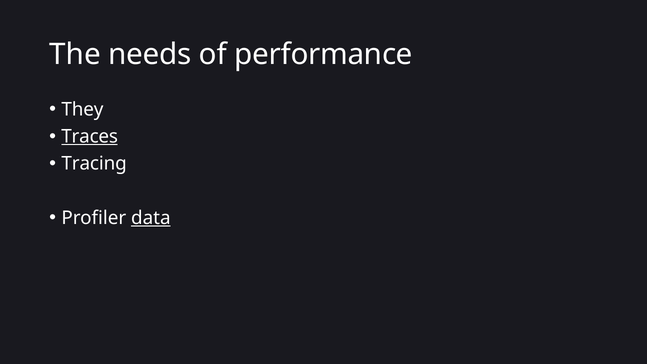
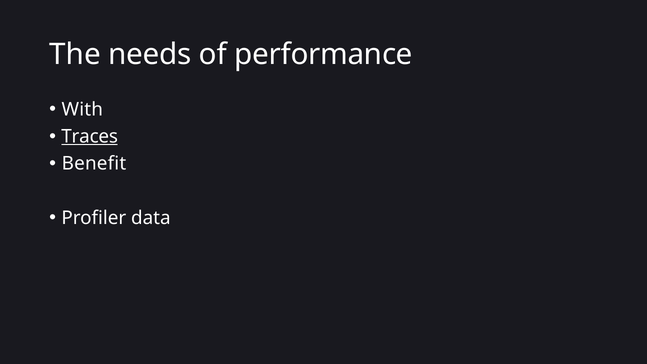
They: They -> With (82, 109)
Tracing: Tracing -> Benefit (94, 164)
data underline: present -> none (151, 218)
